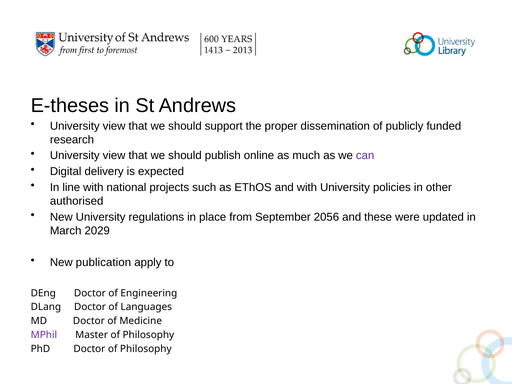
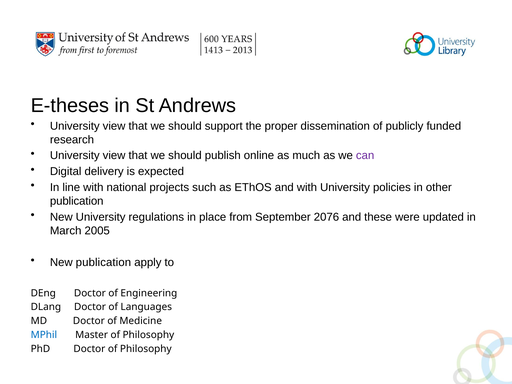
authorised: authorised -> publication (77, 201)
2056: 2056 -> 2076 (326, 217)
2029: 2029 -> 2005 (97, 231)
MPhil colour: purple -> blue (44, 335)
